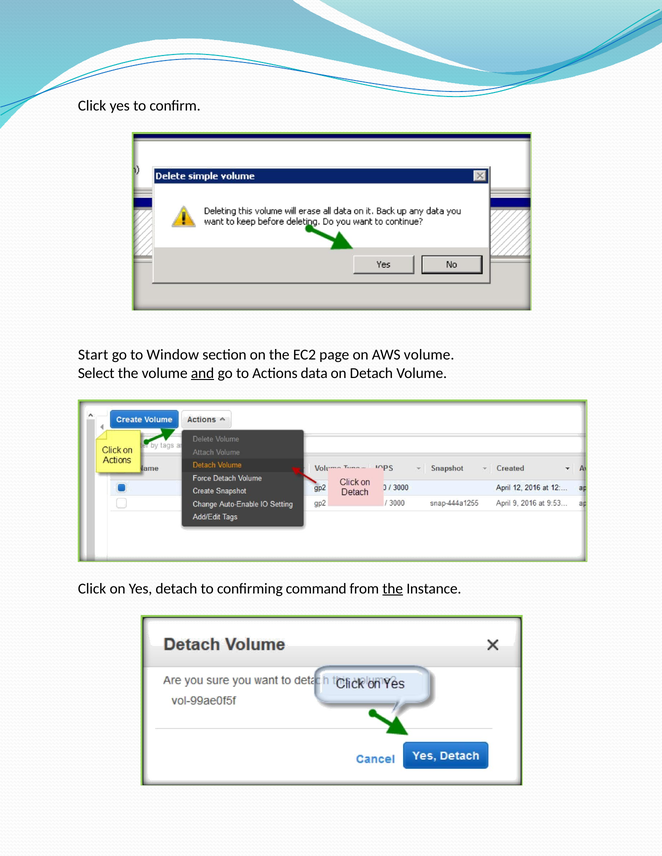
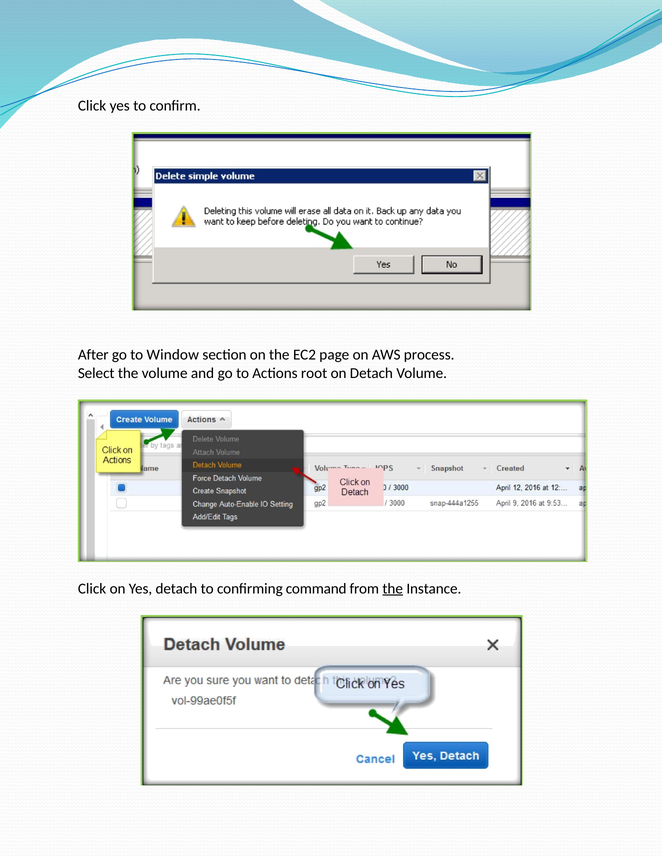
Start: Start -> After (93, 355)
AWS volume: volume -> process (429, 355)
and underline: present -> none (203, 373)
data: data -> root (314, 373)
